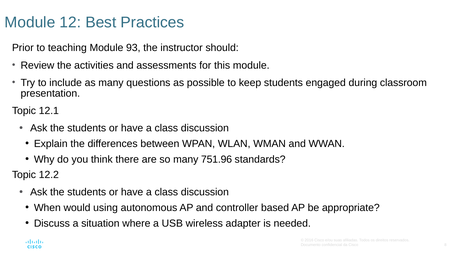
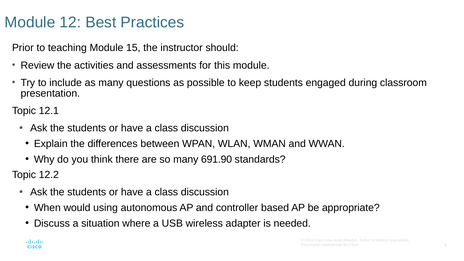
93: 93 -> 15 (133, 48)
751.96: 751.96 -> 691.90 (217, 159)
